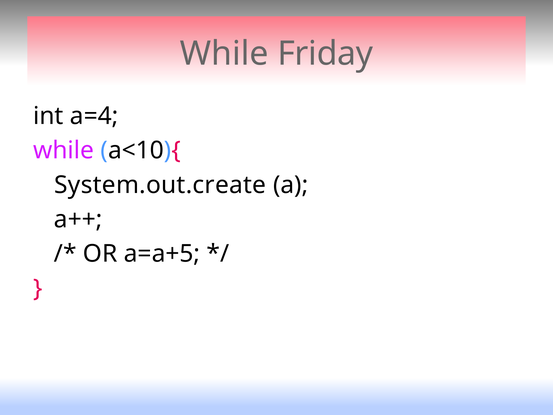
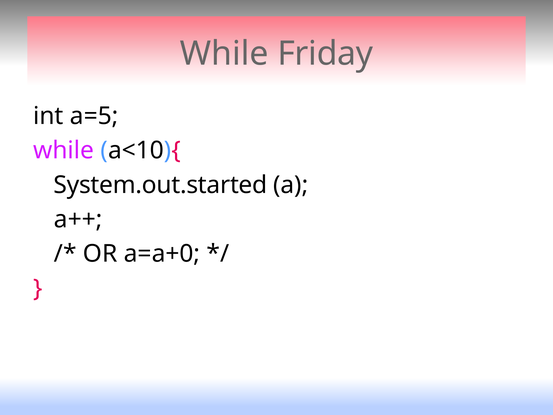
a=4: a=4 -> a=5 (94, 116)
System.out.create: System.out.create -> System.out.started (160, 185)
a=a+5: a=a+5 -> a=a+0 (162, 254)
